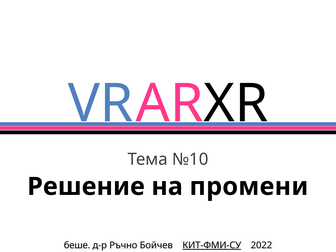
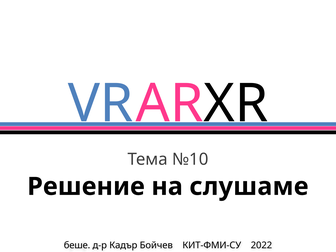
промени: промени -> слушаме (249, 187)
Ръчно: Ръчно -> Кадър (123, 245)
КИТ-ФМИ-СУ underline: present -> none (212, 245)
